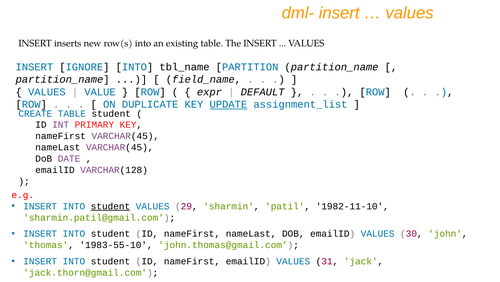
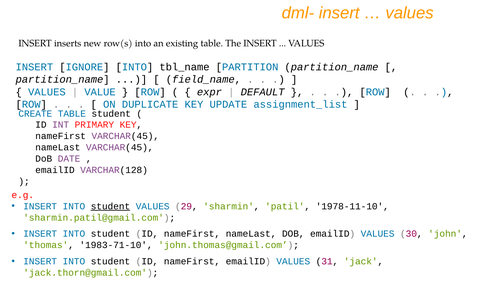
UPDATE underline: present -> none (228, 104)
1982-11-10: 1982-11-10 -> 1978-11-10 (352, 206)
1983-55-10: 1983-55-10 -> 1983-71-10 (116, 245)
